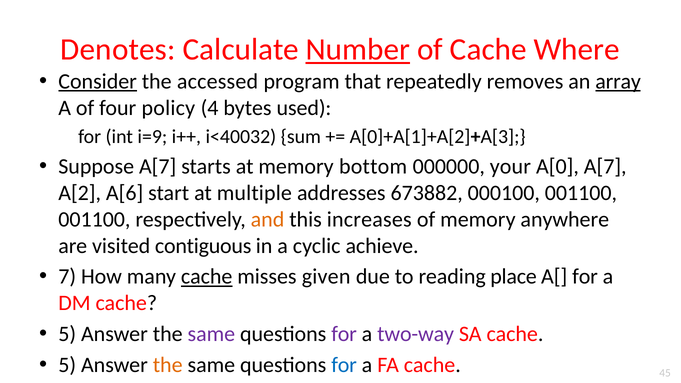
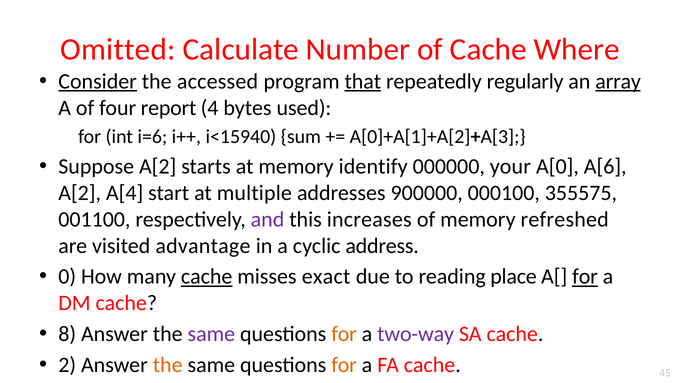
Denotes: Denotes -> Omitted (118, 49)
Number underline: present -> none (358, 49)
that underline: none -> present (363, 81)
removes: removes -> regularly (525, 81)
policy: policy -> report (169, 108)
i=9: i=9 -> i=6 (152, 137)
i<40032: i<40032 -> i<15940 (241, 137)
Suppose A[7: A[7 -> A[2 (158, 167)
bottom: bottom -> identify (373, 167)
A[0 A[7: A[7 -> A[6 (605, 167)
A[6: A[6 -> A[4 (125, 193)
673882: 673882 -> 900000 (427, 193)
000100 001100: 001100 -> 355575 (581, 193)
and colour: orange -> purple (268, 219)
anywhere: anywhere -> refreshed (565, 219)
contiguous: contiguous -> advantage (203, 246)
achieve: achieve -> address (382, 246)
7: 7 -> 0 (67, 277)
given: given -> exact (326, 277)
for underline: none -> present (585, 277)
5: 5 -> 8 (67, 334)
for colour: purple -> orange (344, 334)
5: 5 -> 2 (67, 365)
for colour: blue -> orange (344, 365)
